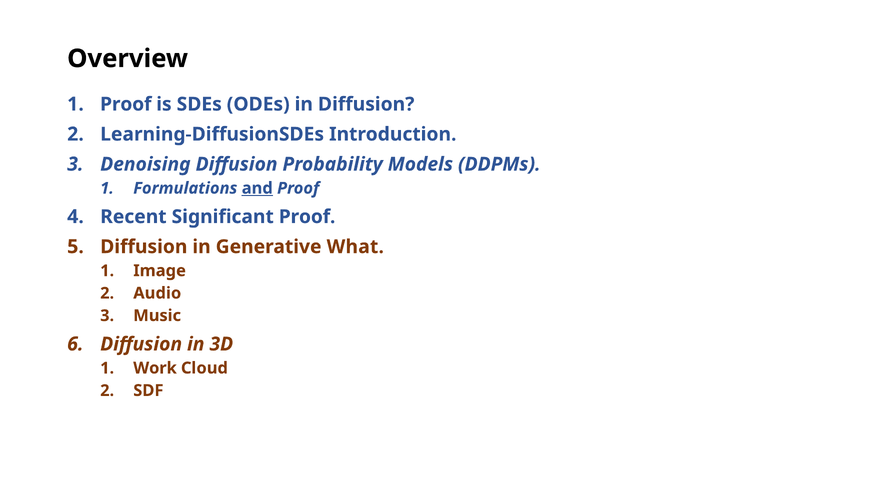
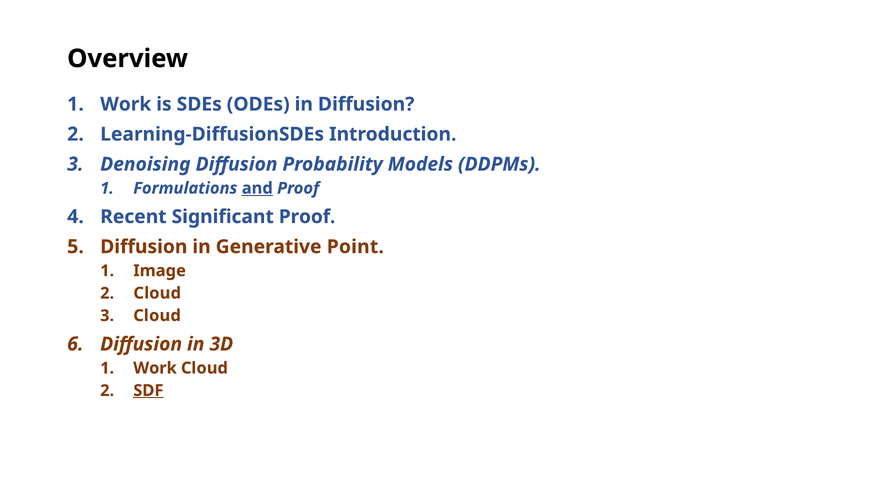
Proof: Proof -> Work (126, 104)
What: What -> Point (355, 247)
Audio: Audio -> Cloud (157, 293)
Music: Music -> Cloud (157, 315)
SDF underline: none -> present (148, 390)
